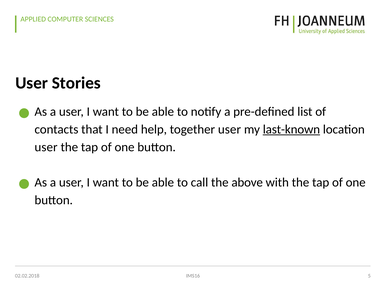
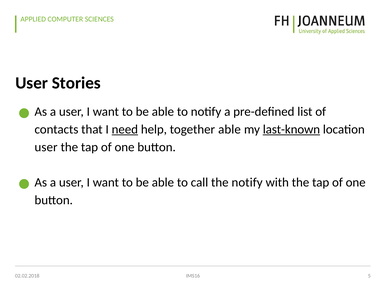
need underline: none -> present (125, 130)
together user: user -> able (229, 130)
the above: above -> notify (247, 183)
